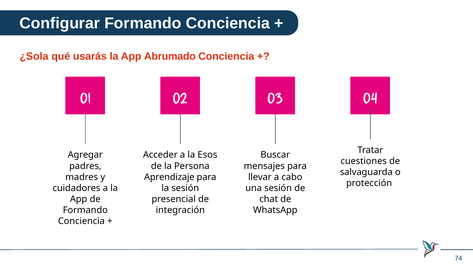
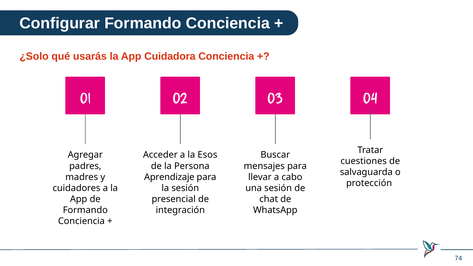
¿Sola: ¿Sola -> ¿Solo (34, 56)
Abrumado: Abrumado -> Cuidadora (170, 56)
